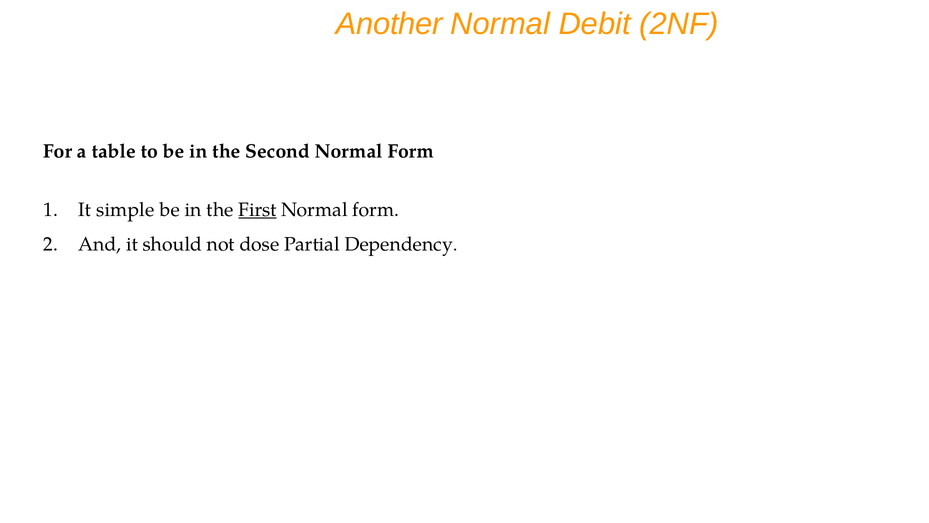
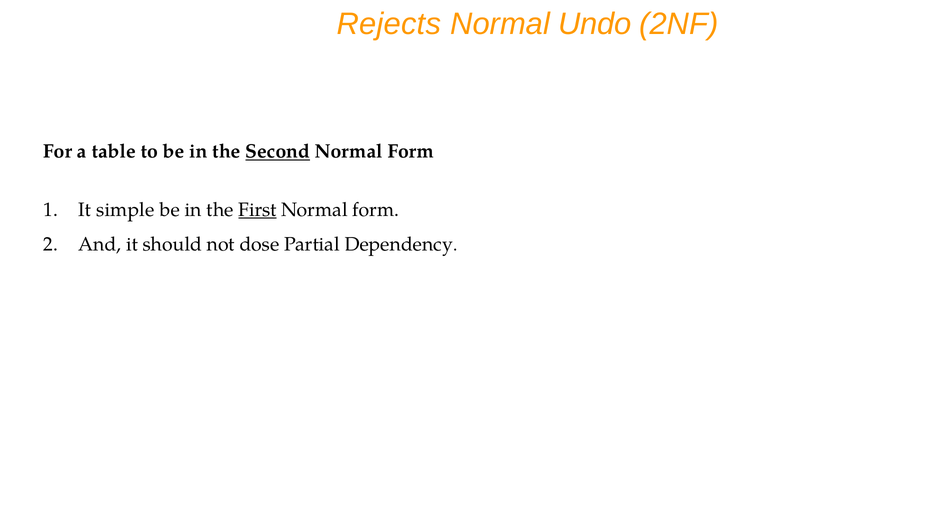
Another: Another -> Rejects (389, 24)
Debit: Debit -> Undo (595, 24)
Second underline: none -> present (278, 151)
